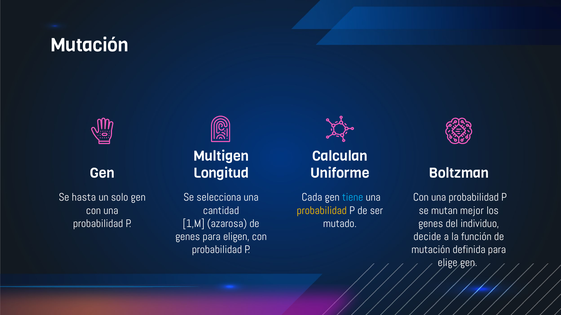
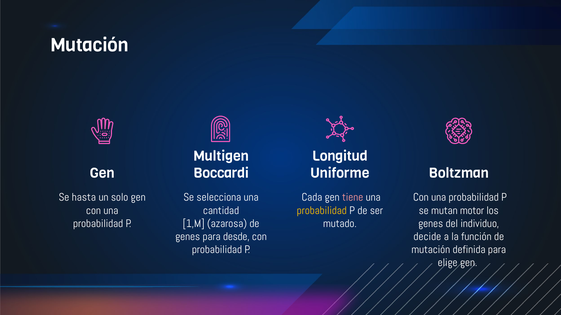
Calculan: Calculan -> Longitud (340, 157)
Longitud: Longitud -> Boccardi (221, 173)
tiene colour: light blue -> pink (353, 198)
mejor: mejor -> motor (472, 211)
eligen: eligen -> desde (236, 237)
